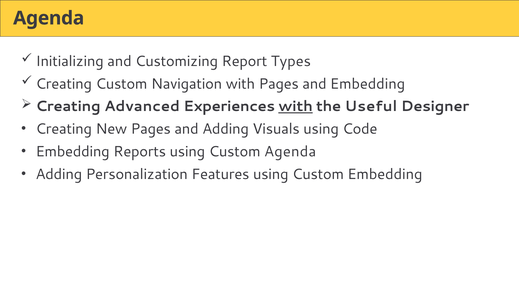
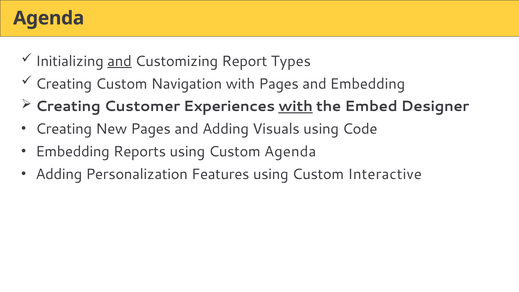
and underline: none -> present (119, 61)
Advanced: Advanced -> Customer (142, 106)
Useful: Useful -> Embed (371, 106)
Custom Embedding: Embedding -> Interactive (385, 174)
